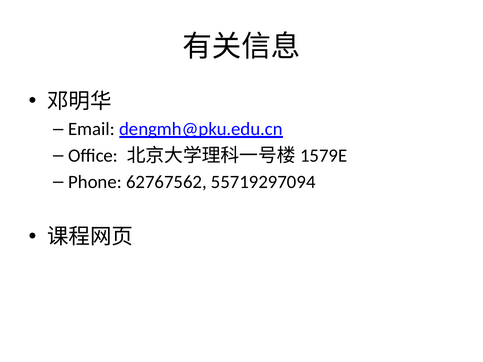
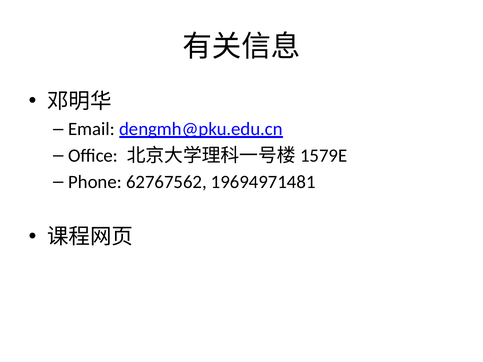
55719297094: 55719297094 -> 19694971481 (263, 182)
